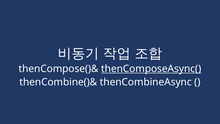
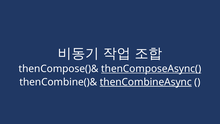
thenCombineAsync underline: none -> present (146, 82)
